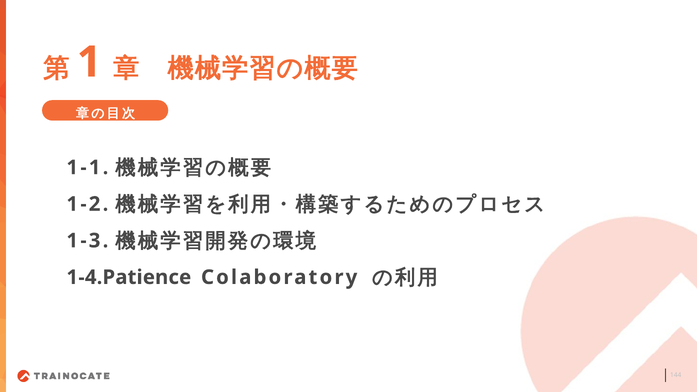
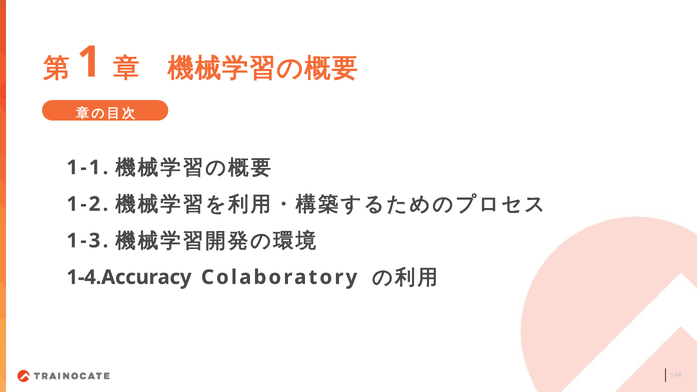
1-4.Patience: 1-4.Patience -> 1-4.Accuracy (129, 277)
